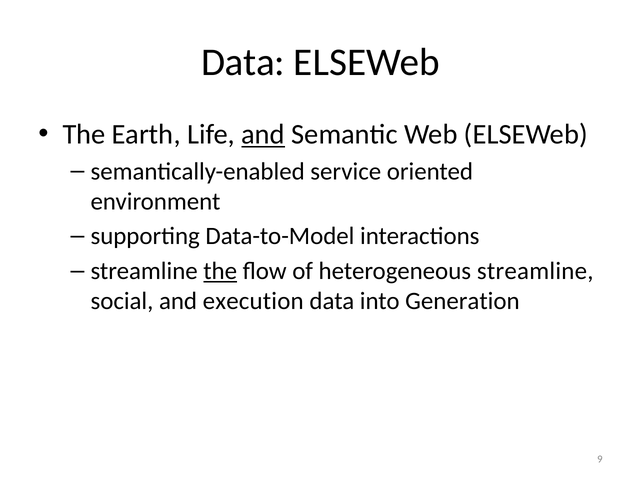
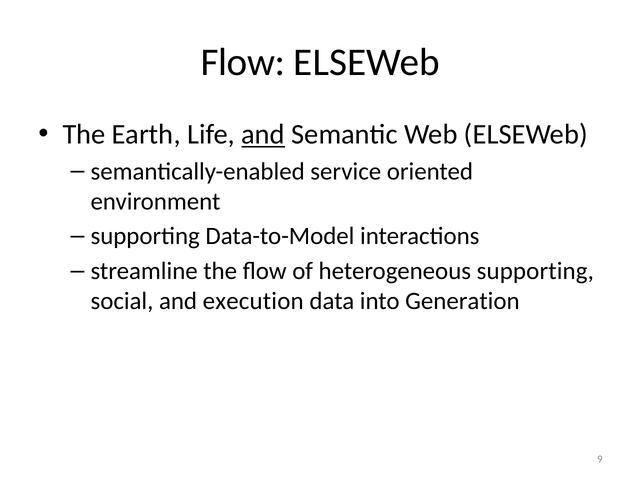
Data: Data -> Flow (243, 62)
the underline: present -> none (220, 271)
heterogeneous streamline: streamline -> supporting (535, 271)
